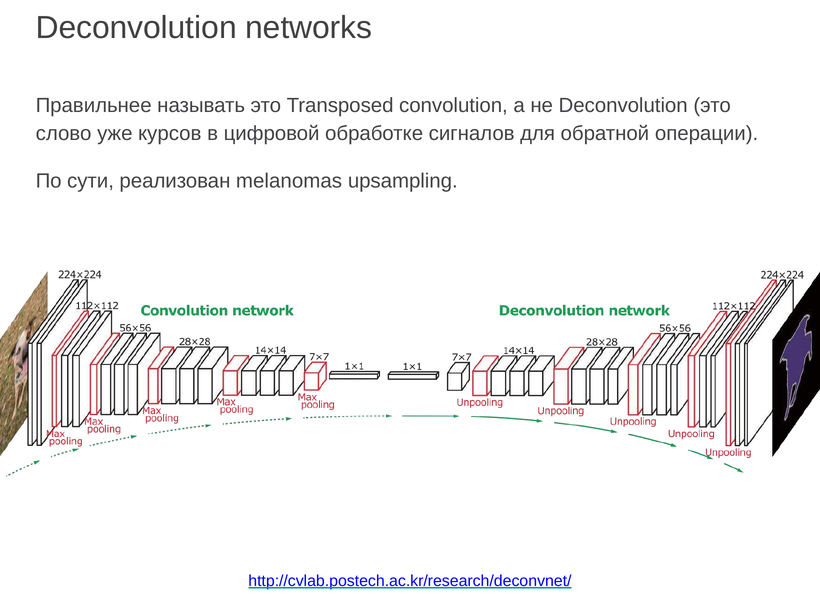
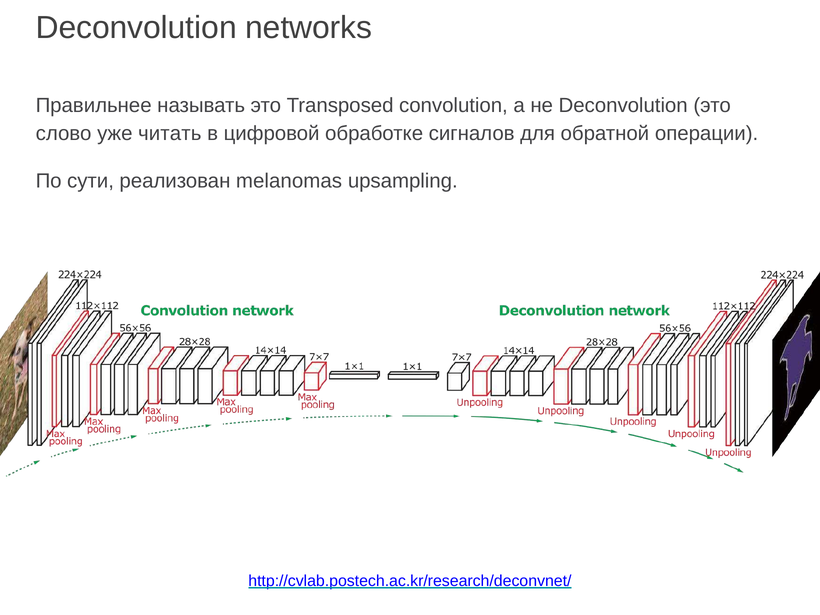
курсов: курсов -> читать (170, 134)
